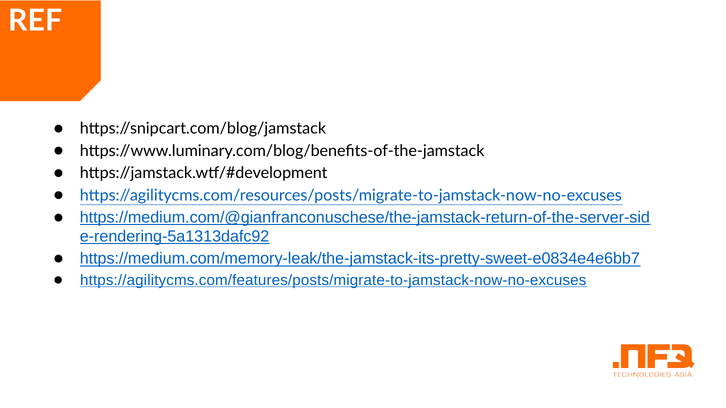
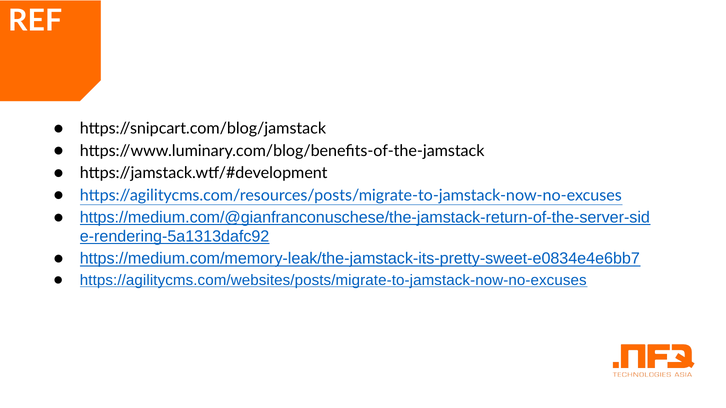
https://agilitycms.com/features/posts/migrate-to-jamstack-now-no-excuses: https://agilitycms.com/features/posts/migrate-to-jamstack-now-no-excuses -> https://agilitycms.com/websites/posts/migrate-to-jamstack-now-no-excuses (333, 280)
